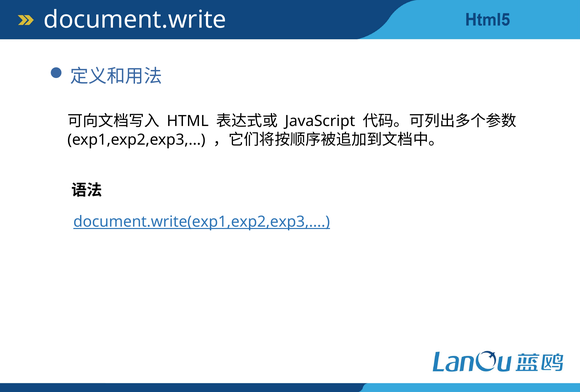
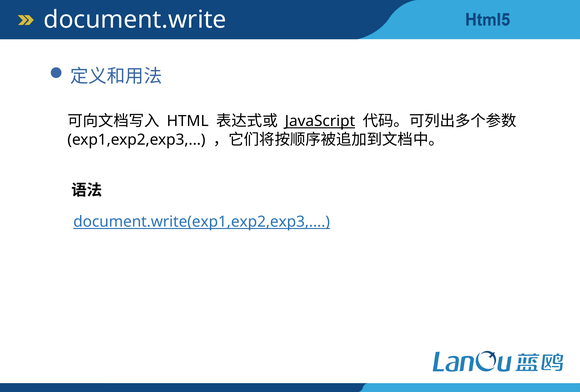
JavaScript underline: none -> present (320, 121)
